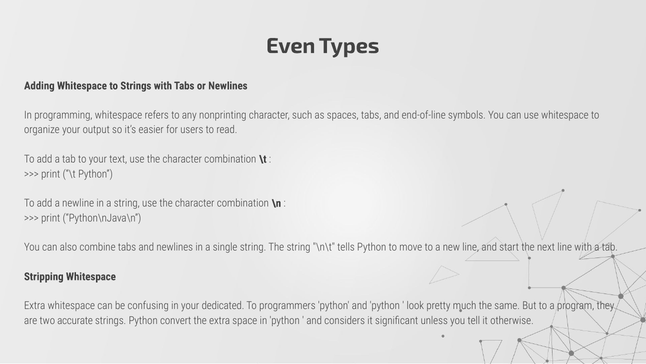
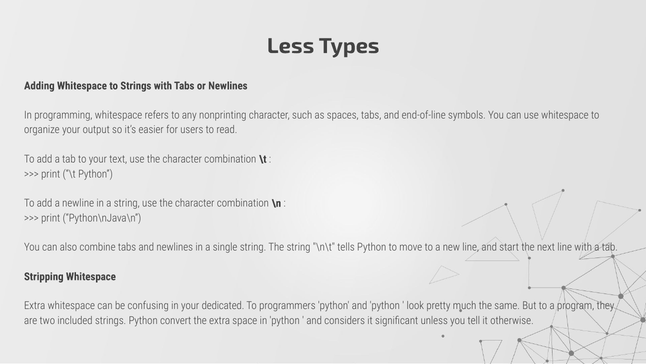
Even: Even -> Less (291, 46)
accurate: accurate -> included (75, 320)
